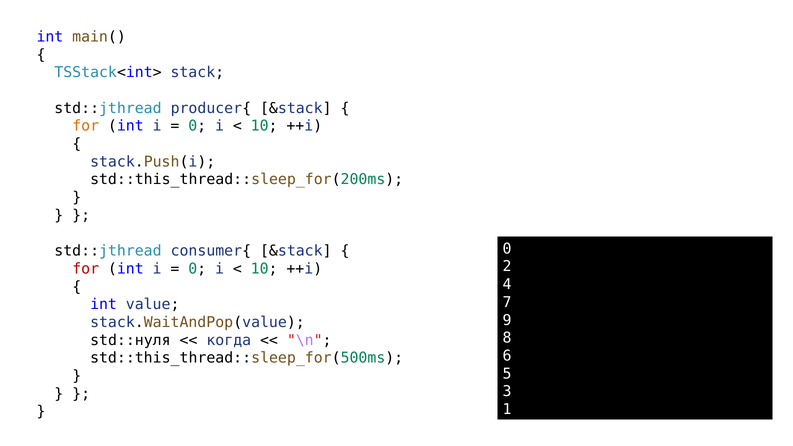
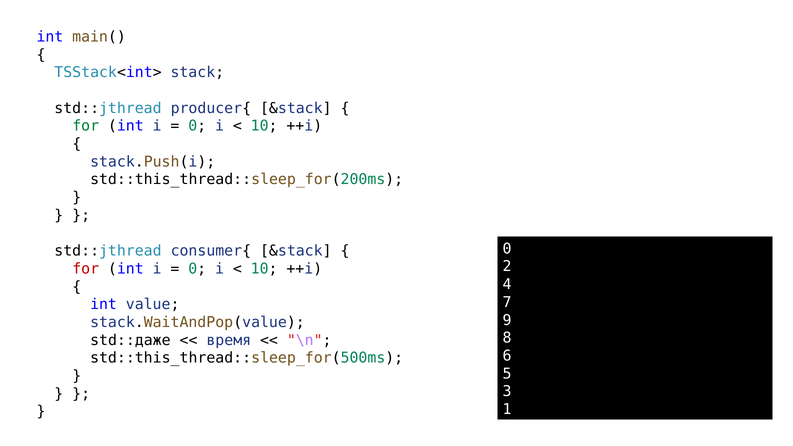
for colour: orange -> green (86, 126)
std::нуля: std::нуля -> std::даже (130, 340)
когда: когда -> время (229, 340)
